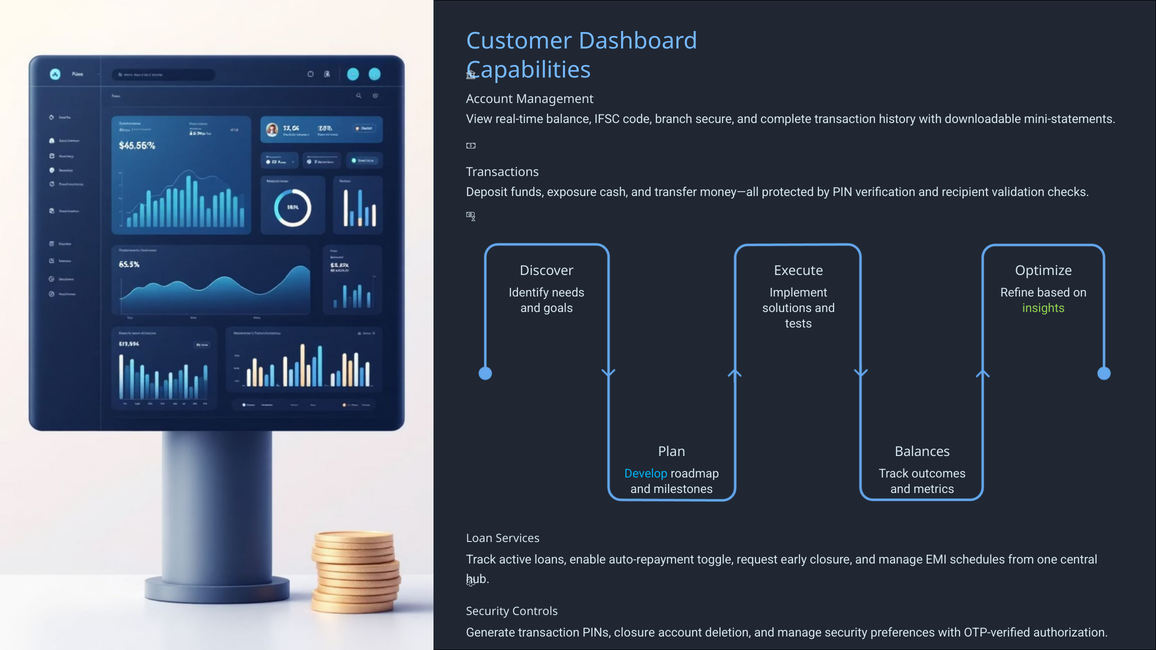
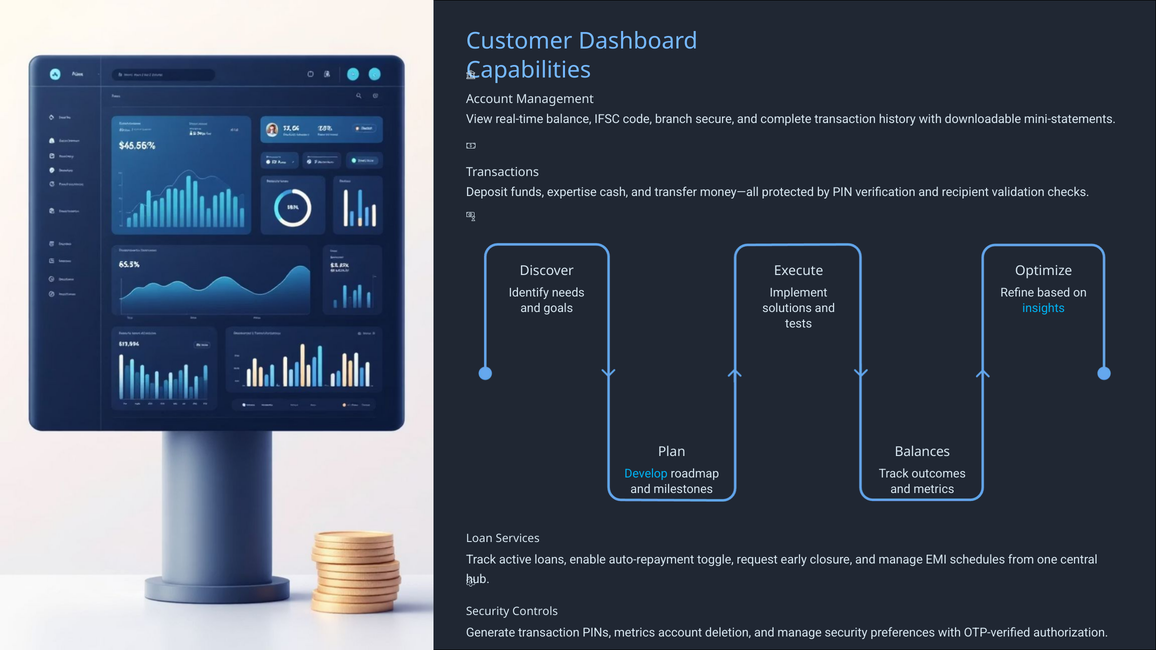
exposure: exposure -> expertise (572, 192)
insights colour: light green -> light blue (1044, 308)
PINs closure: closure -> metrics (635, 633)
